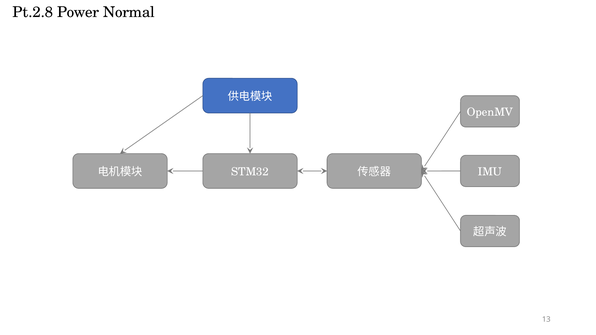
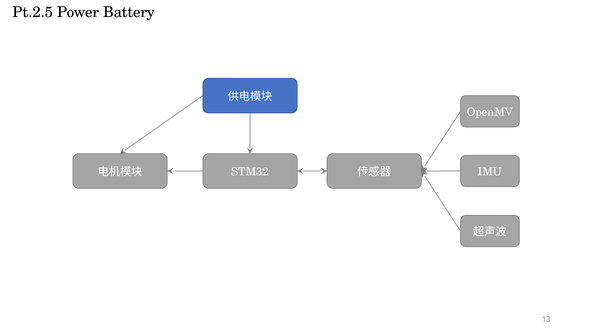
Pt.2.8: Pt.2.8 -> Pt.2.5 (33, 12)
Normal: Normal -> Battery (129, 12)
